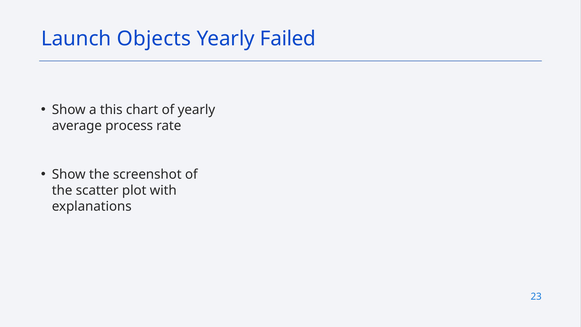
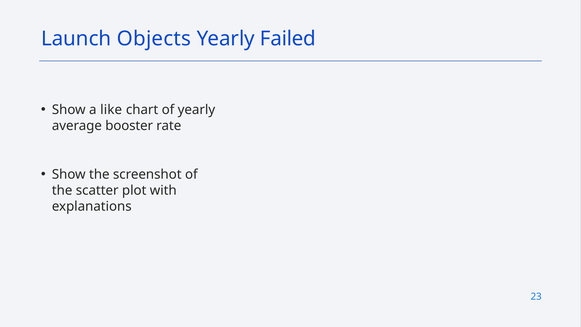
this: this -> like (111, 110)
process: process -> booster (129, 126)
